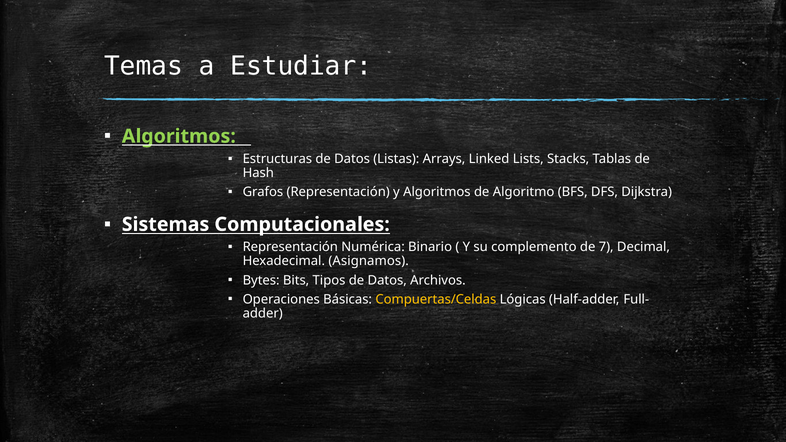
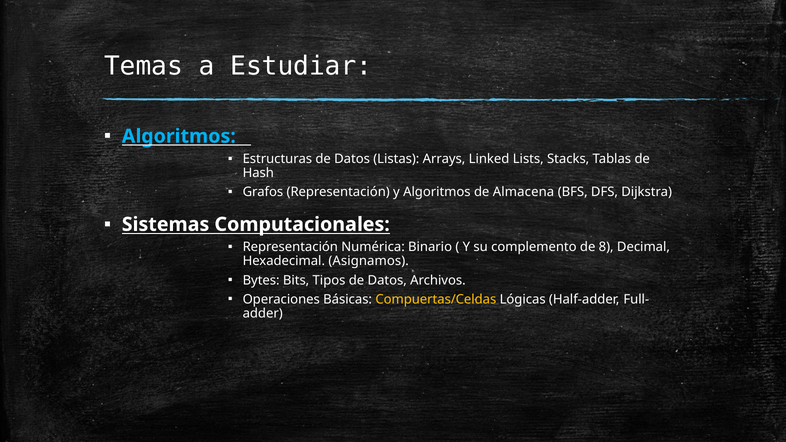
Algoritmos colour: light green -> light blue (179, 136)
Algoritmo: Algoritmo -> Almacena (524, 192)
7: 7 -> 8 (606, 247)
